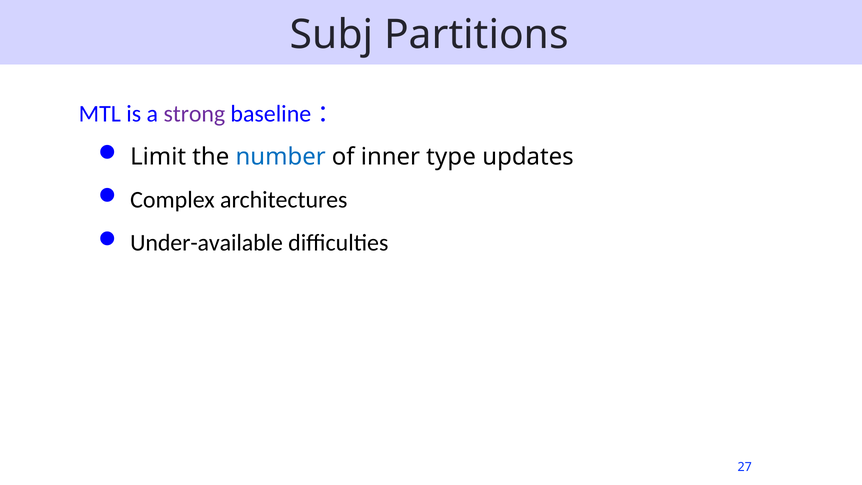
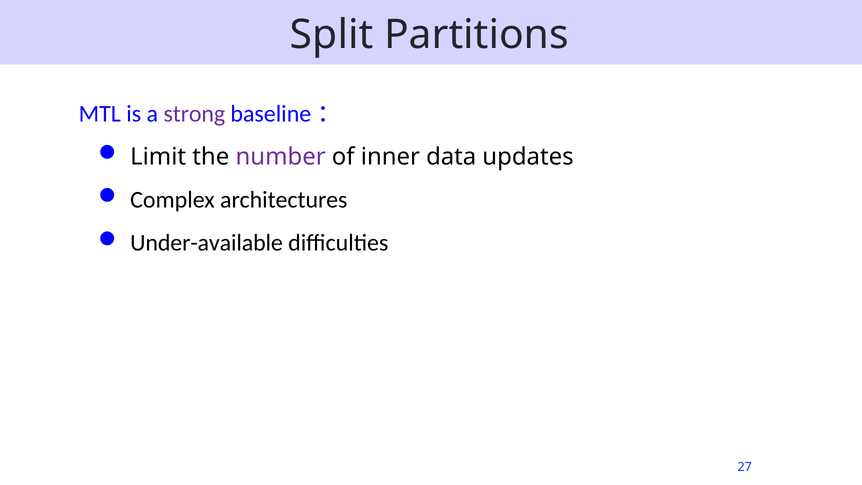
Subj: Subj -> Split (332, 35)
number colour: blue -> purple (281, 157)
type: type -> data (451, 157)
